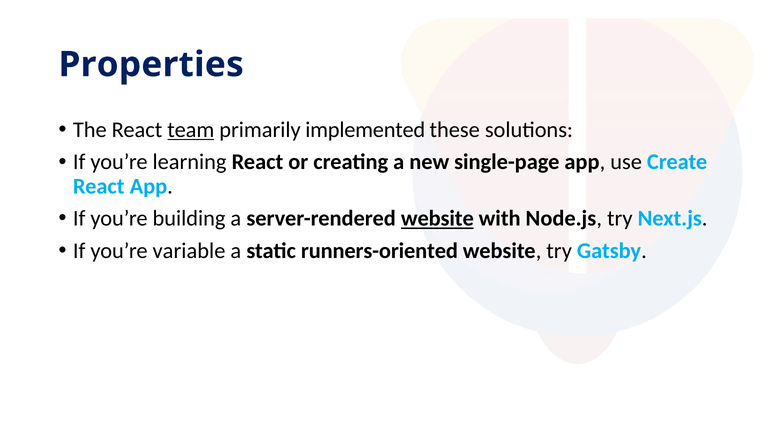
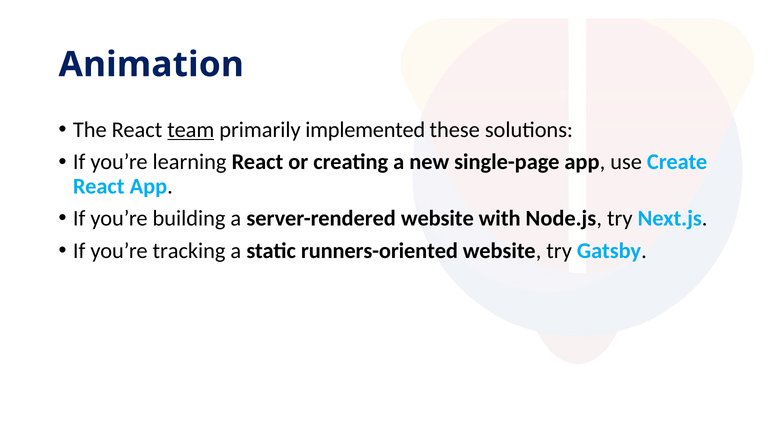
Properties: Properties -> Animation (151, 65)
website underline: present -> none (437, 218)
variable: variable -> tracking (189, 251)
